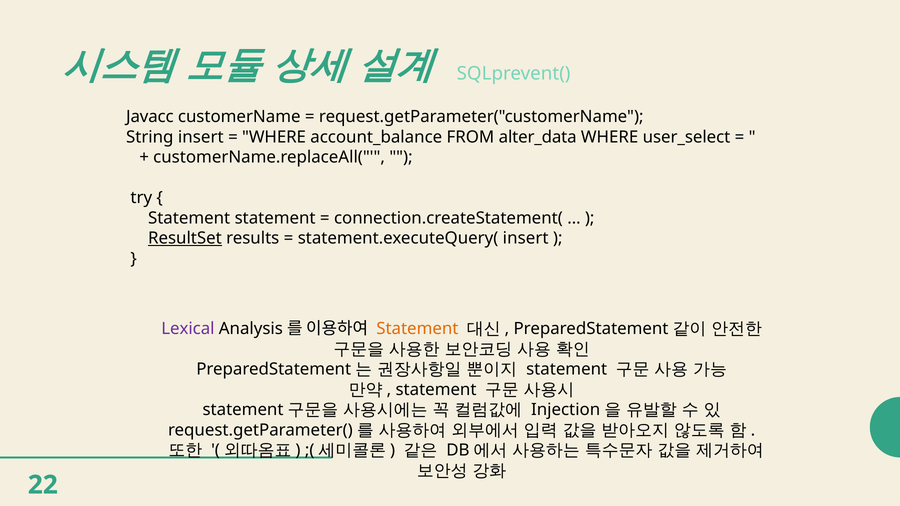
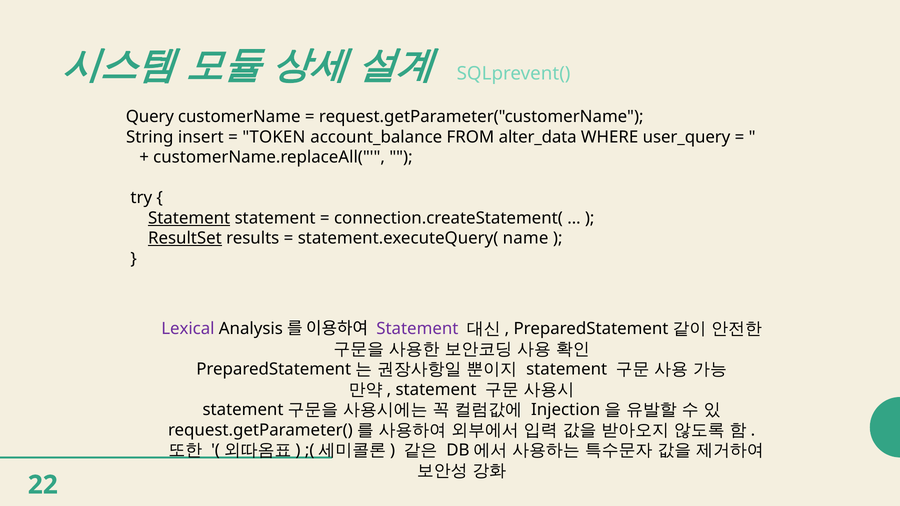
Javacc: Javacc -> Query (150, 117)
WHERE: WHERE -> TOKEN (274, 137)
user_select: user_select -> user_query (687, 137)
Statement underline: none -> present (189, 218)
statement.executeQuery( insert: insert -> name (526, 238)
Statement colour: orange -> purple (417, 329)
